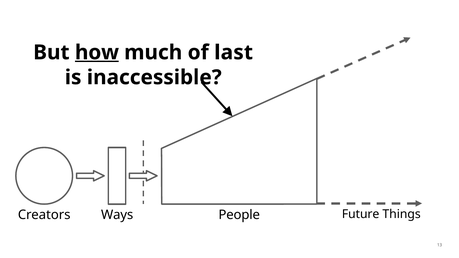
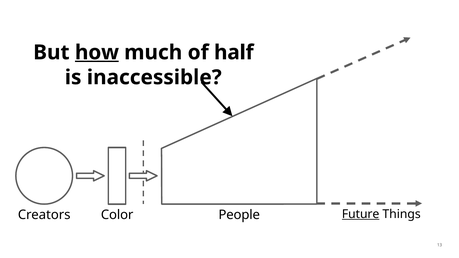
last: last -> half (234, 52)
Future underline: none -> present (361, 214)
Ways: Ways -> Color (117, 215)
